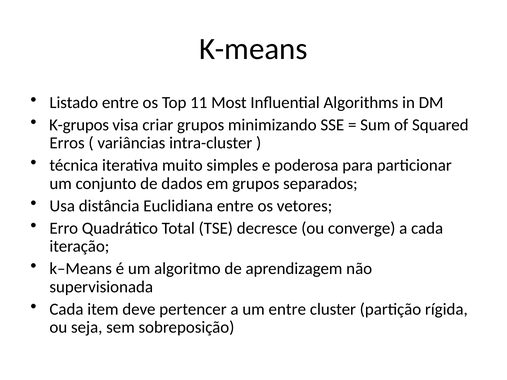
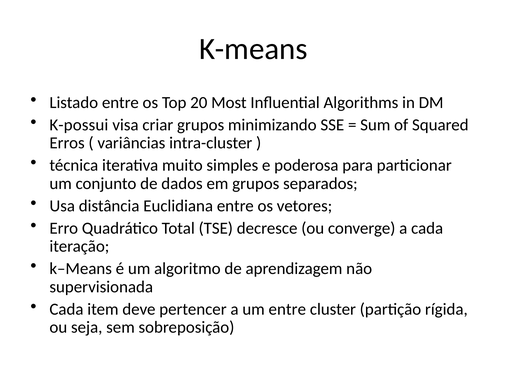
11: 11 -> 20 (199, 103)
K-grupos: K-grupos -> K-possui (79, 125)
